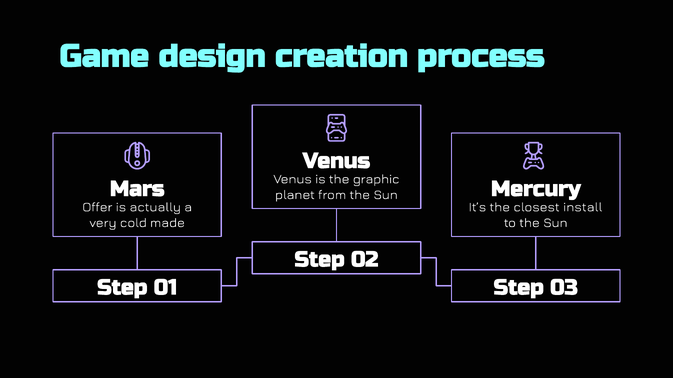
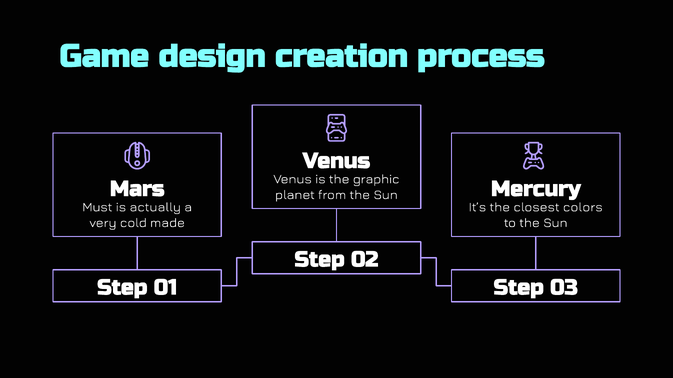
Offer: Offer -> Must (97, 207)
install: install -> colors (583, 207)
